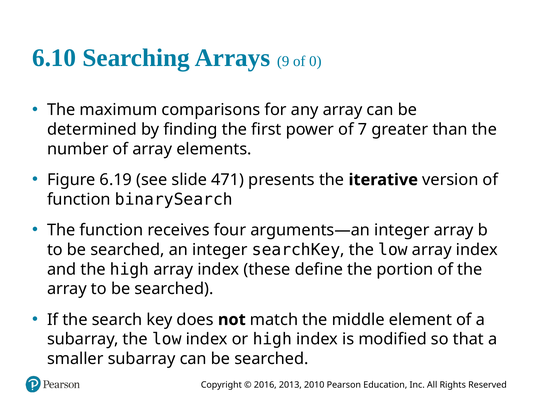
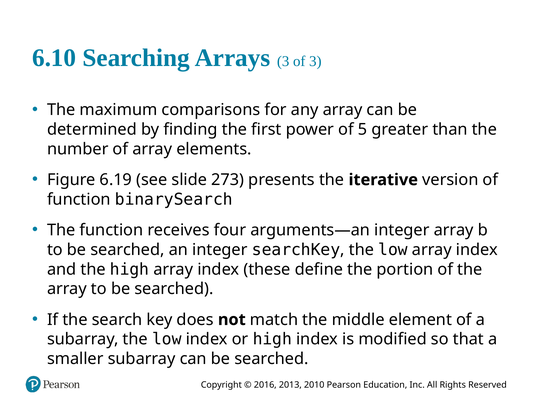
Arrays 9: 9 -> 3 (283, 61)
of 0: 0 -> 3 (315, 61)
7: 7 -> 5 (363, 130)
471: 471 -> 273 (228, 180)
